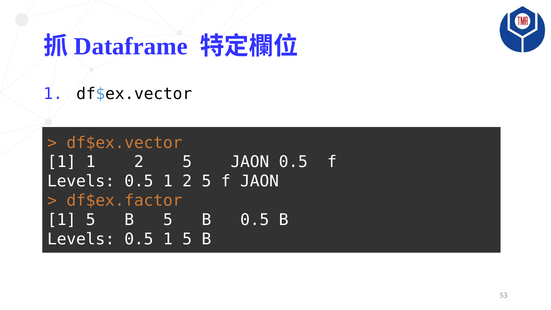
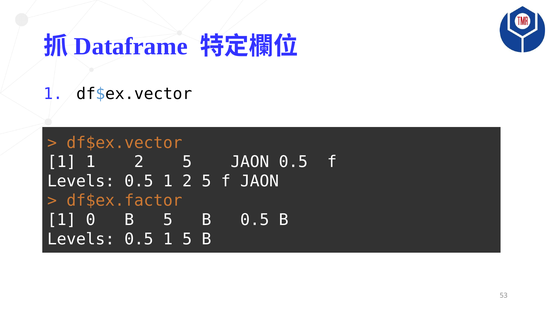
5: 5 -> 0 (91, 220)
